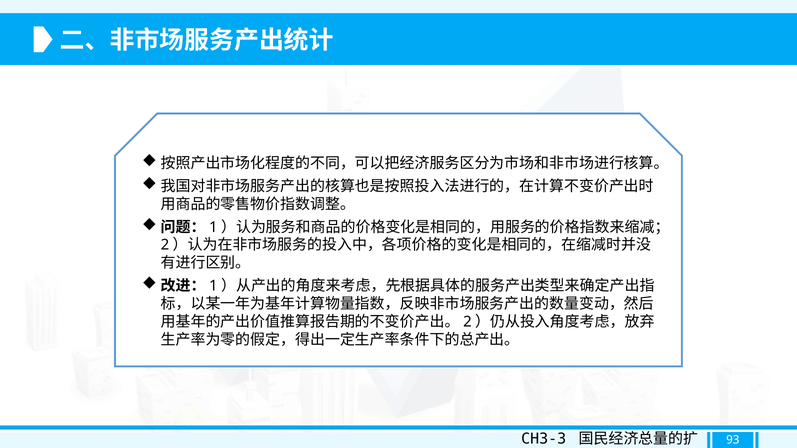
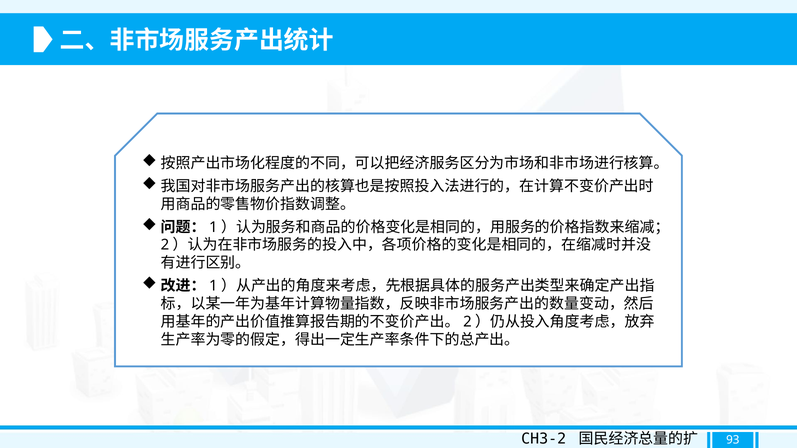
CH3-3: CH3-3 -> CH3-2 (544, 439)
